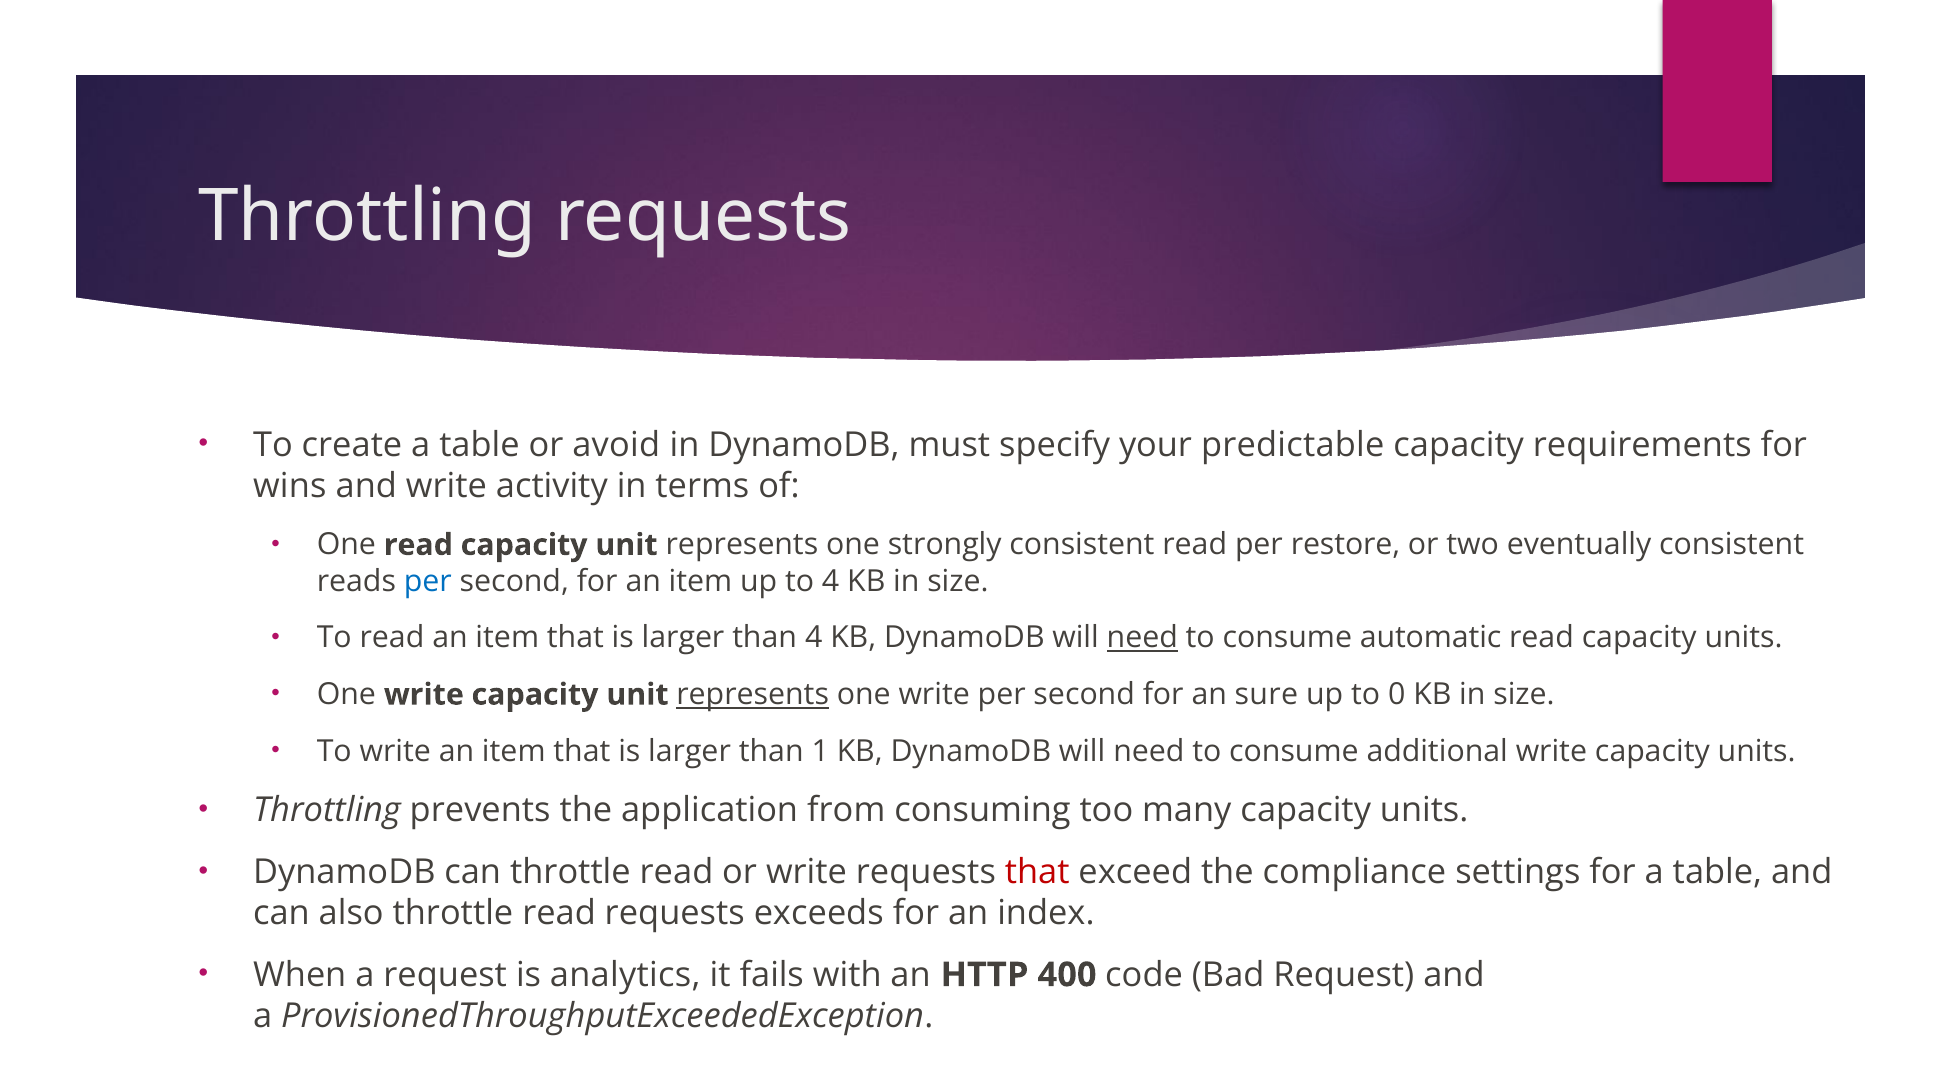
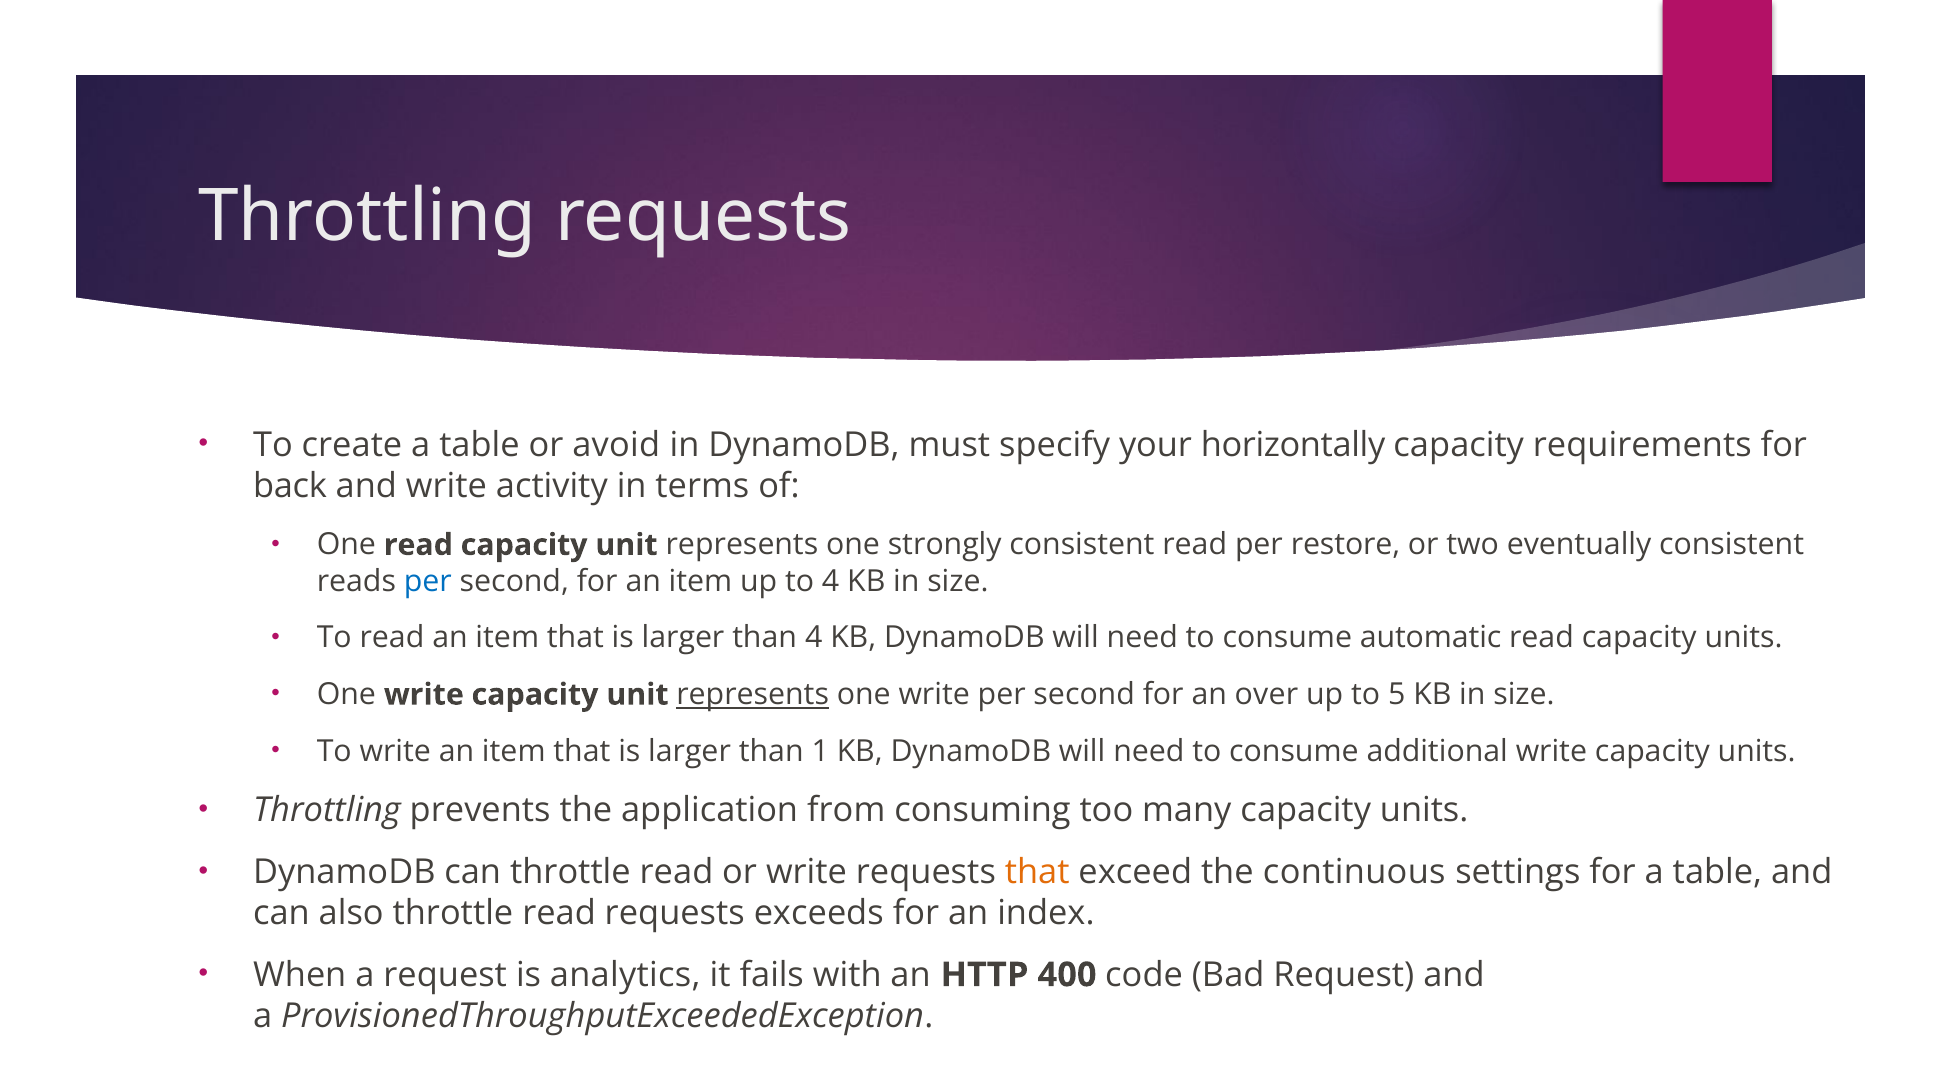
predictable: predictable -> horizontally (1293, 445)
wins: wins -> back (290, 486)
need underline: present -> none (1142, 638)
sure: sure -> over (1266, 695)
0: 0 -> 5 (1397, 695)
that colour: red -> orange (1037, 872)
compliance: compliance -> continuous (1354, 872)
